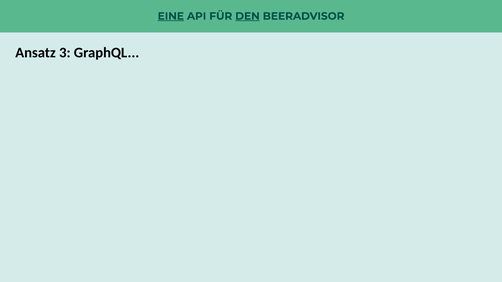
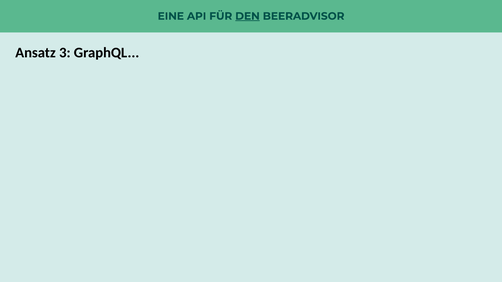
EINE underline: present -> none (171, 16)
